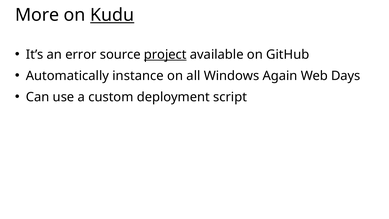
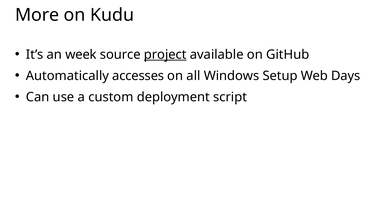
Kudu underline: present -> none (112, 15)
error: error -> week (81, 54)
instance: instance -> accesses (138, 76)
Again: Again -> Setup (280, 76)
